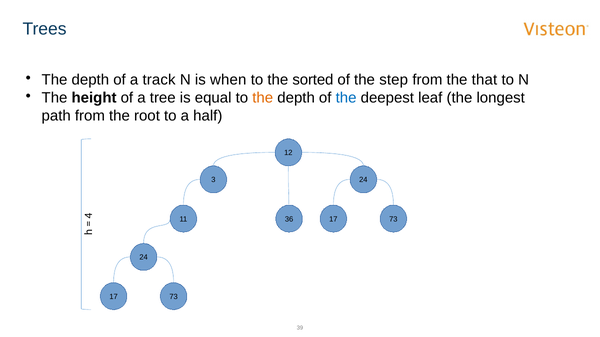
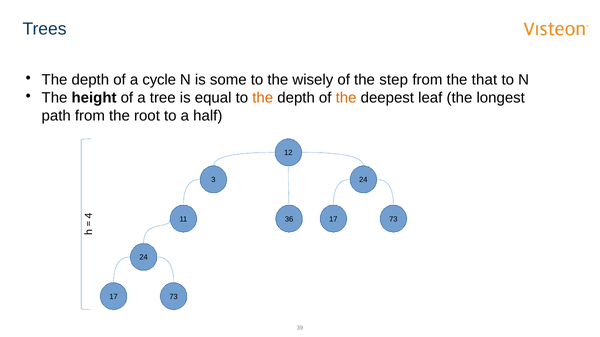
track: track -> cycle (159, 80)
when: when -> some (228, 80)
sorted: sorted -> wisely (313, 80)
the colour: blue -> orange (346, 98)
